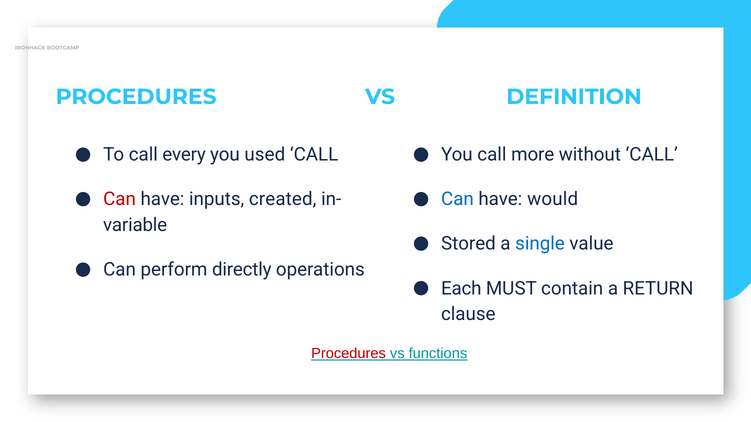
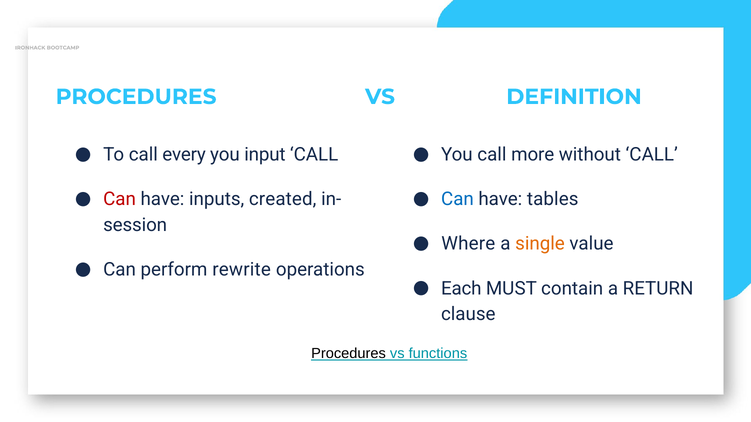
used: used -> input (265, 155)
would: would -> tables (553, 199)
variable: variable -> session (135, 225)
Stored: Stored -> Where (468, 244)
single colour: blue -> orange (540, 244)
directly: directly -> rewrite (242, 270)
Procedures colour: red -> black (349, 354)
